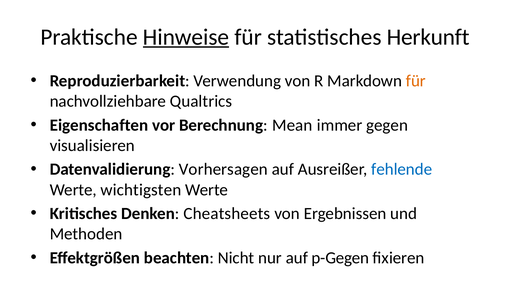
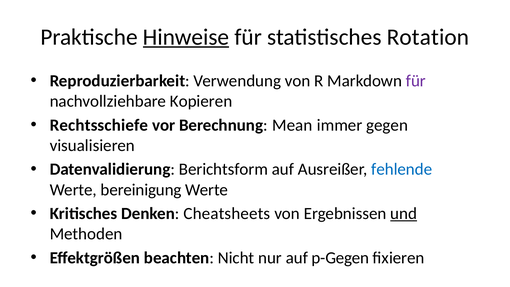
Herkunft: Herkunft -> Rotation (428, 37)
für colour: orange -> purple (416, 81)
Qualtrics: Qualtrics -> Kopieren (201, 101)
Eigenschaften: Eigenschaften -> Rechtsschiefe (99, 125)
Vorhersagen: Vorhersagen -> Berichtsform (223, 169)
wichtigsten: wichtigsten -> bereinigung (141, 190)
und underline: none -> present (404, 213)
